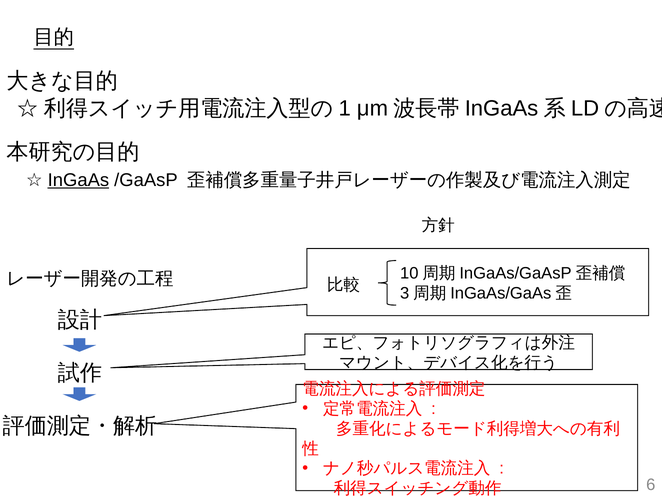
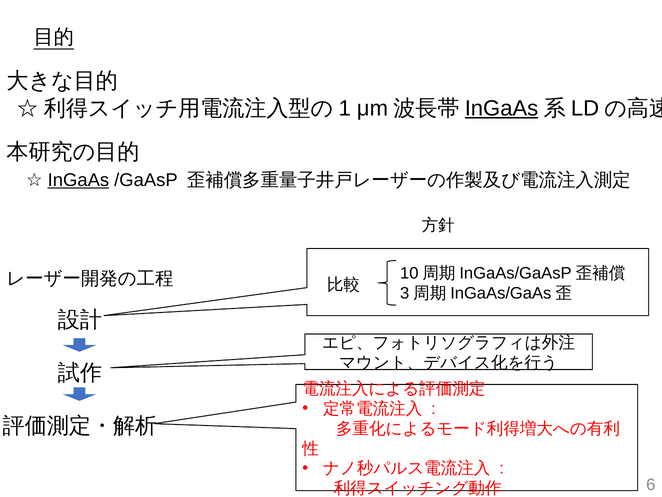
InGaAs underline: none -> present (502, 108)
